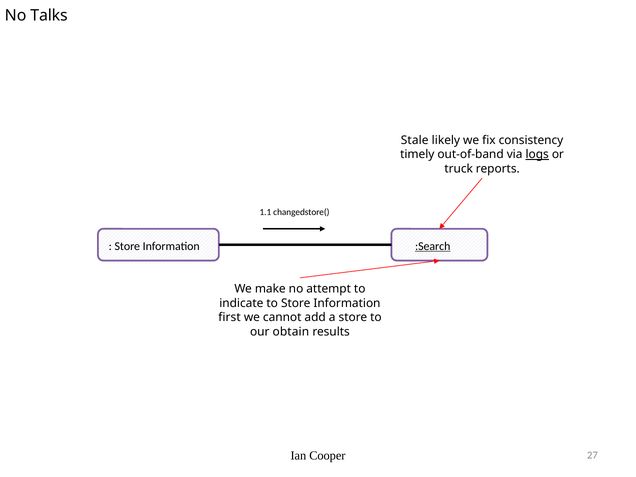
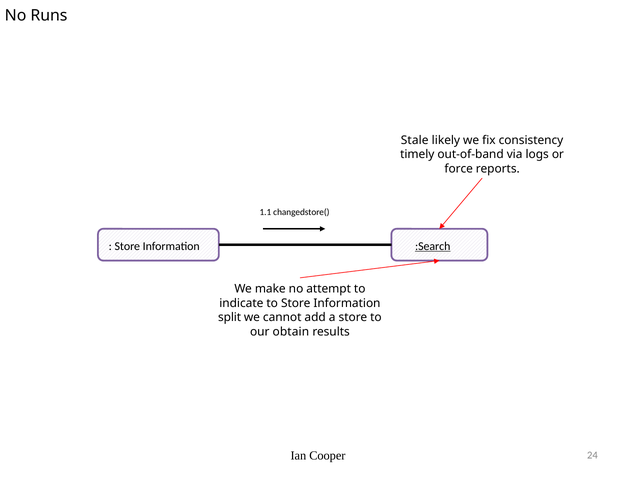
Talks: Talks -> Runs (49, 15)
logs underline: present -> none (537, 154)
truck: truck -> force (459, 169)
first: first -> split (230, 317)
27: 27 -> 24 (592, 455)
